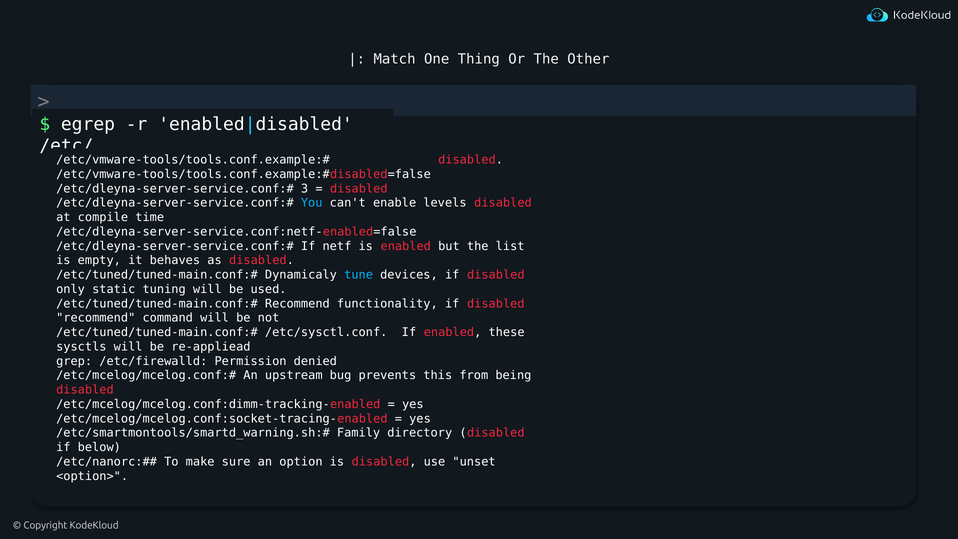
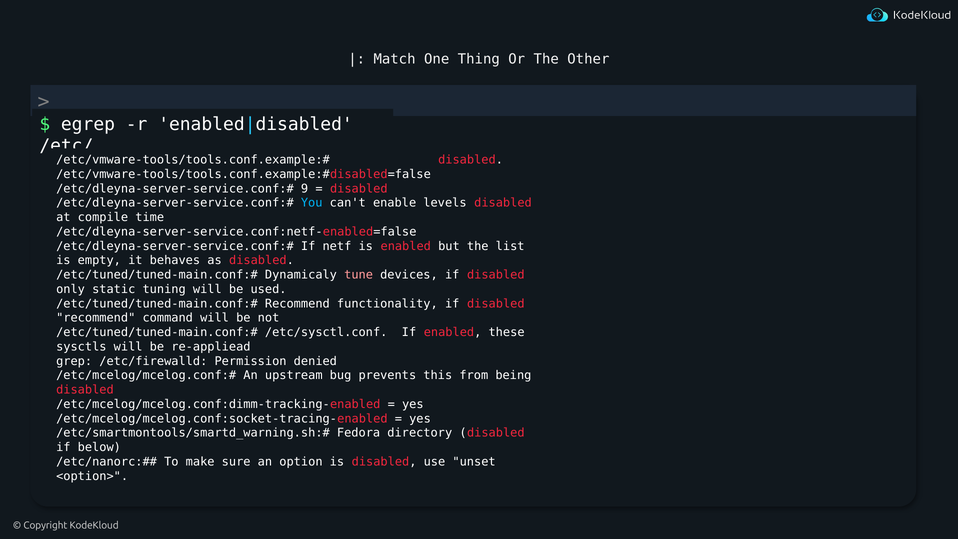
3: 3 -> 9 (304, 189)
tune colour: light blue -> pink (359, 275)
Family: Family -> Fedora (359, 433)
